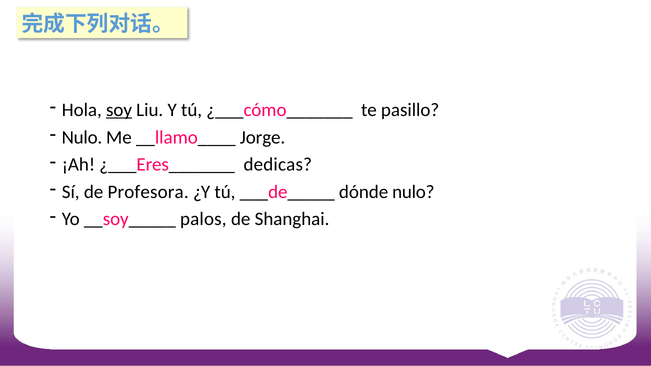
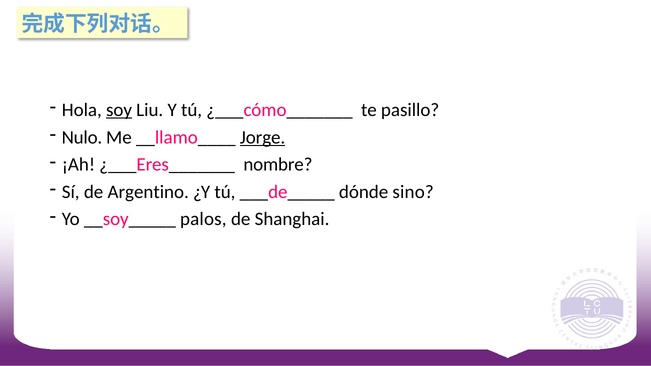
Jorge underline: none -> present (263, 137)
dedicas: dedicas -> nombre (278, 165)
Profesora: Profesora -> Argentino (148, 192)
dónde nulo: nulo -> sino (413, 192)
